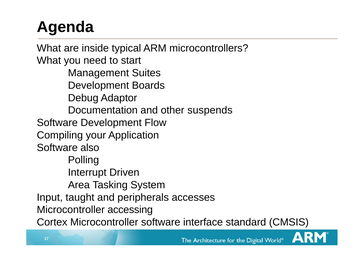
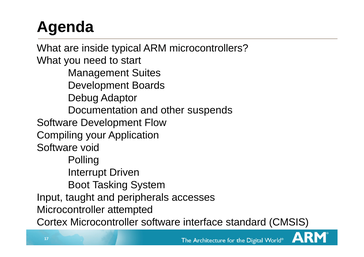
also: also -> void (90, 148)
Area: Area -> Boot (79, 185)
accessing: accessing -> attempted (130, 210)
